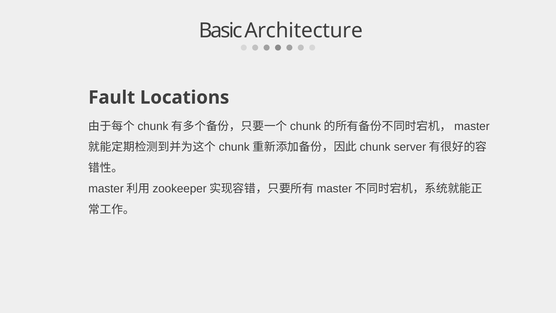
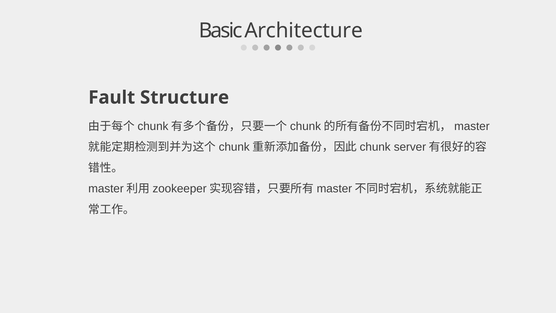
Locations: Locations -> Structure (185, 97)
